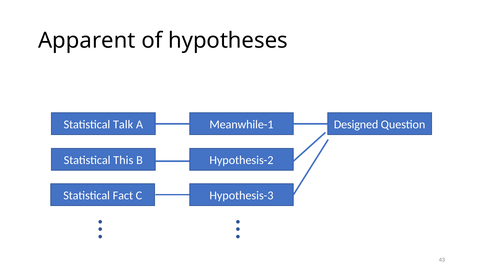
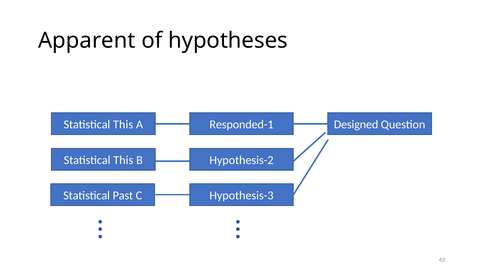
Talk: Talk -> This (123, 124)
Meanwhile-1: Meanwhile-1 -> Responded-1 (241, 124)
Fact: Fact -> Past (123, 195)
